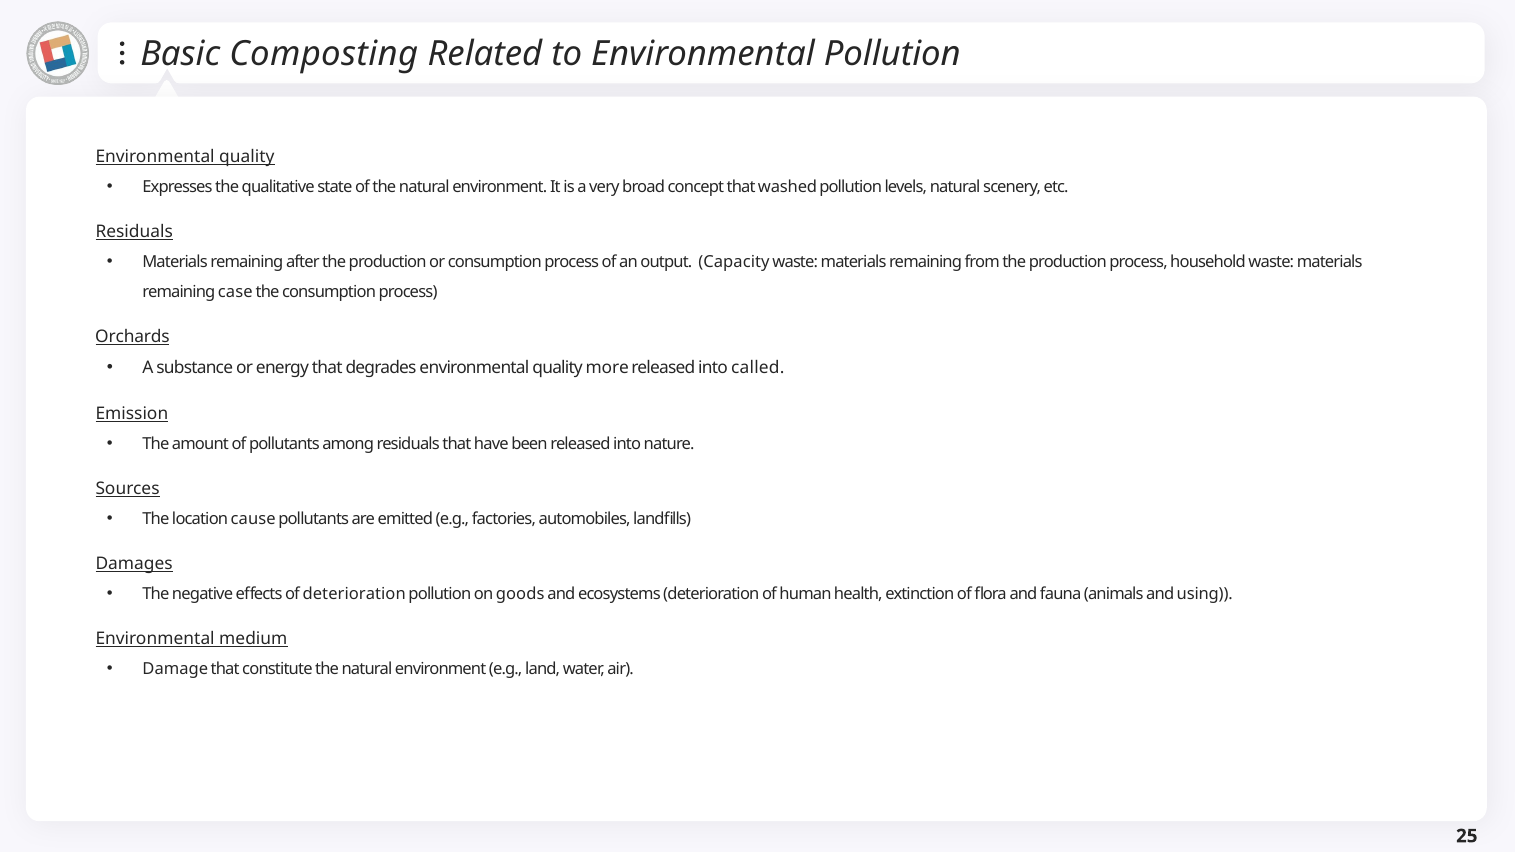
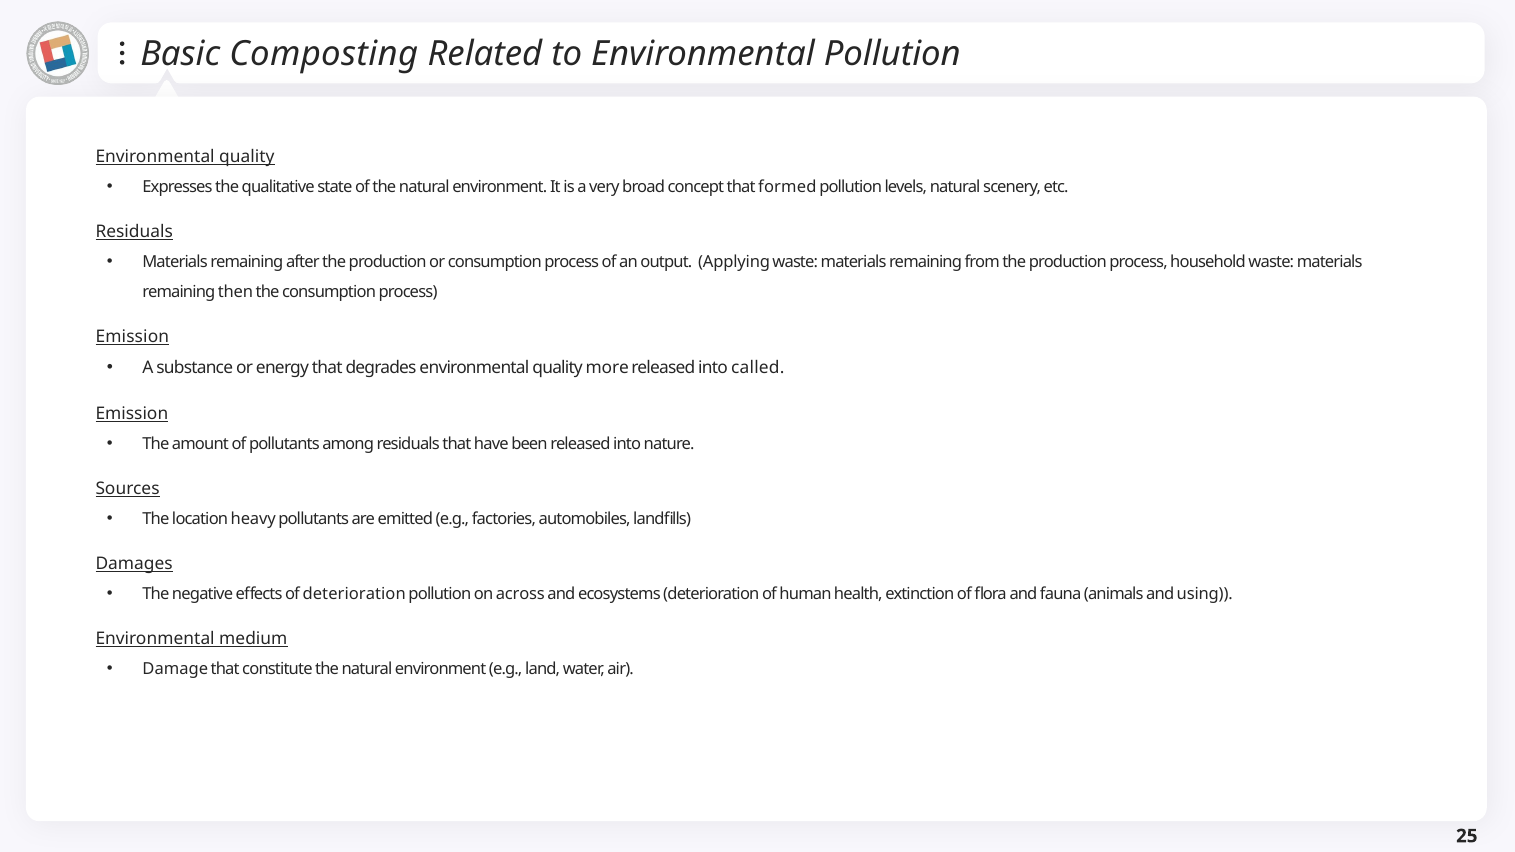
washed: washed -> formed (787, 187)
Capacity: Capacity -> Applying (734, 262)
case: case -> then (235, 292)
Orchards: Orchards -> Emission (132, 337)
cause: cause -> heavy (253, 519)
goods: goods -> across (520, 594)
